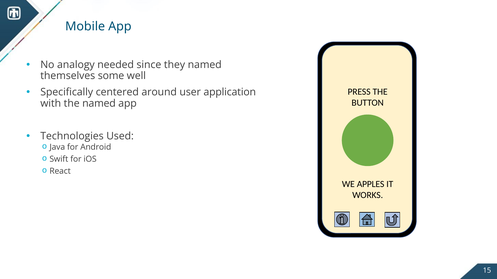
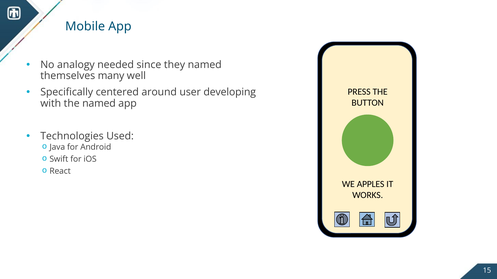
some: some -> many (111, 76)
application: application -> developing (230, 92)
